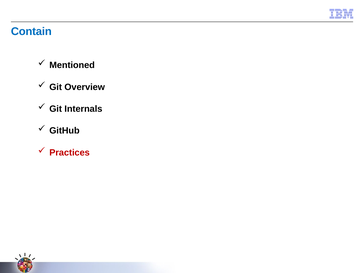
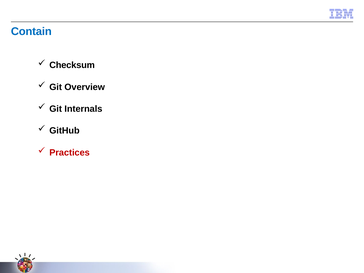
Mentioned: Mentioned -> Checksum (72, 65)
